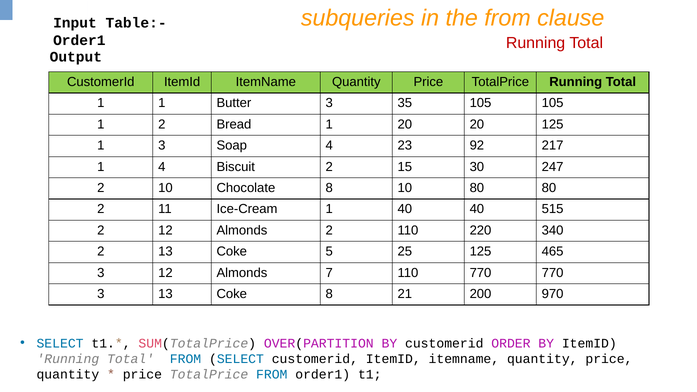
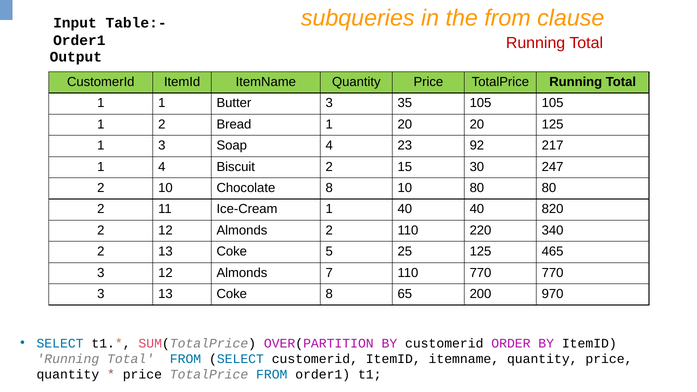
515: 515 -> 820 (553, 209)
21: 21 -> 65 (405, 294)
